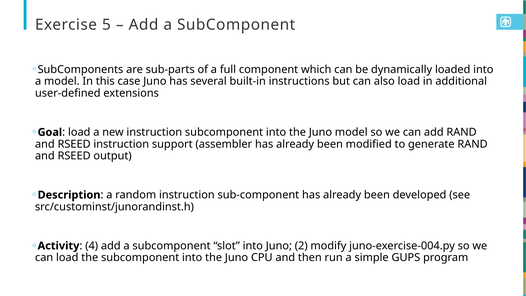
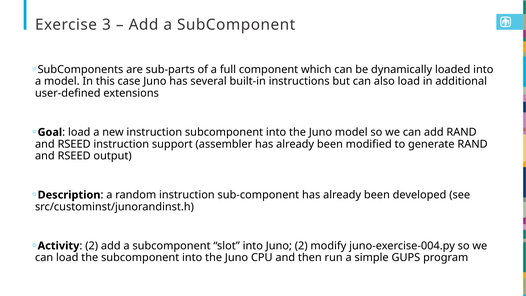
5: 5 -> 3 (106, 25)
4: 4 -> 2 (92, 246)
